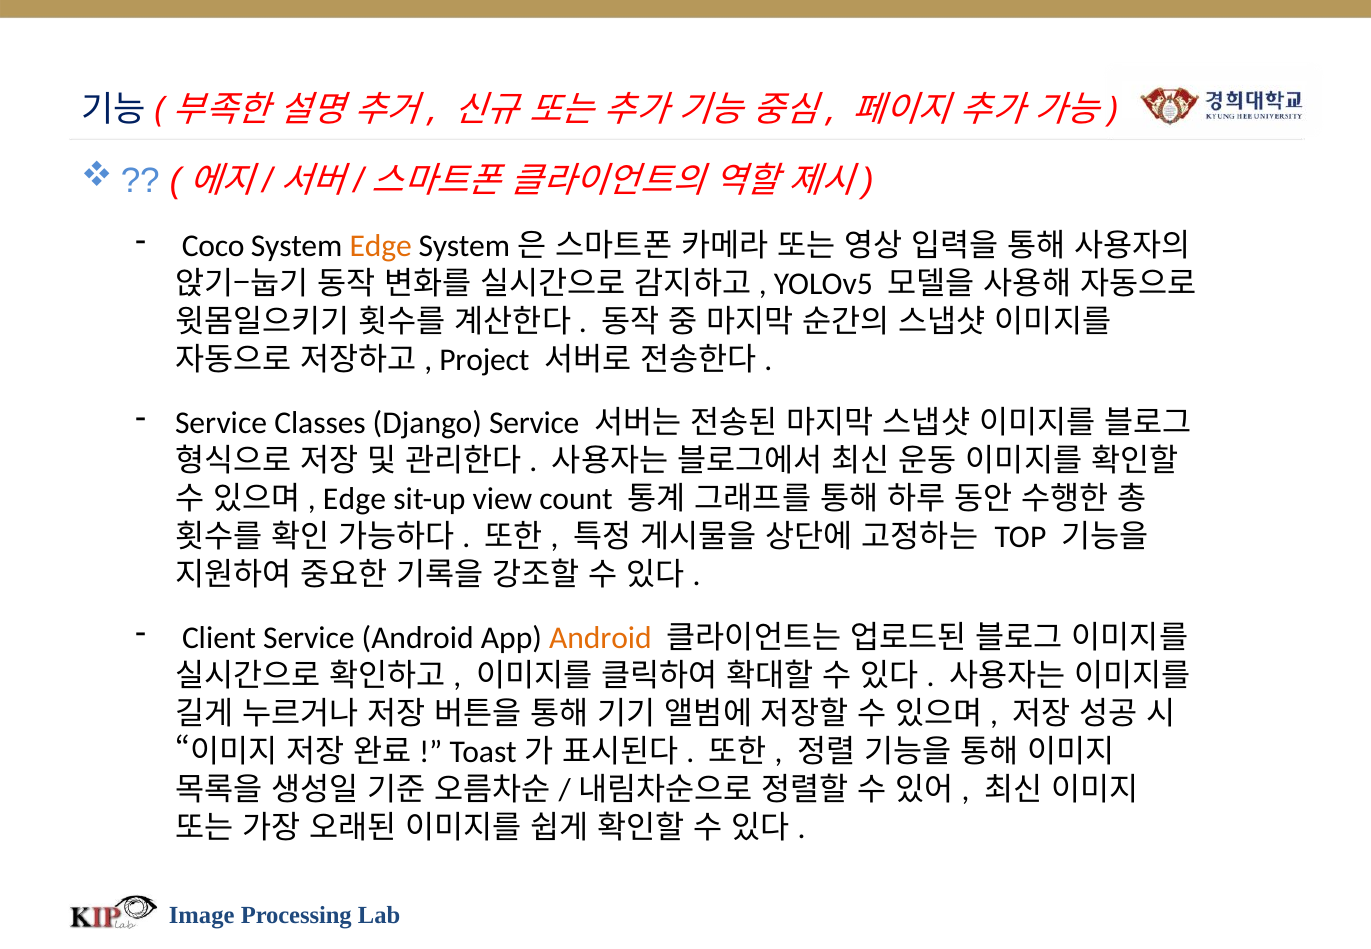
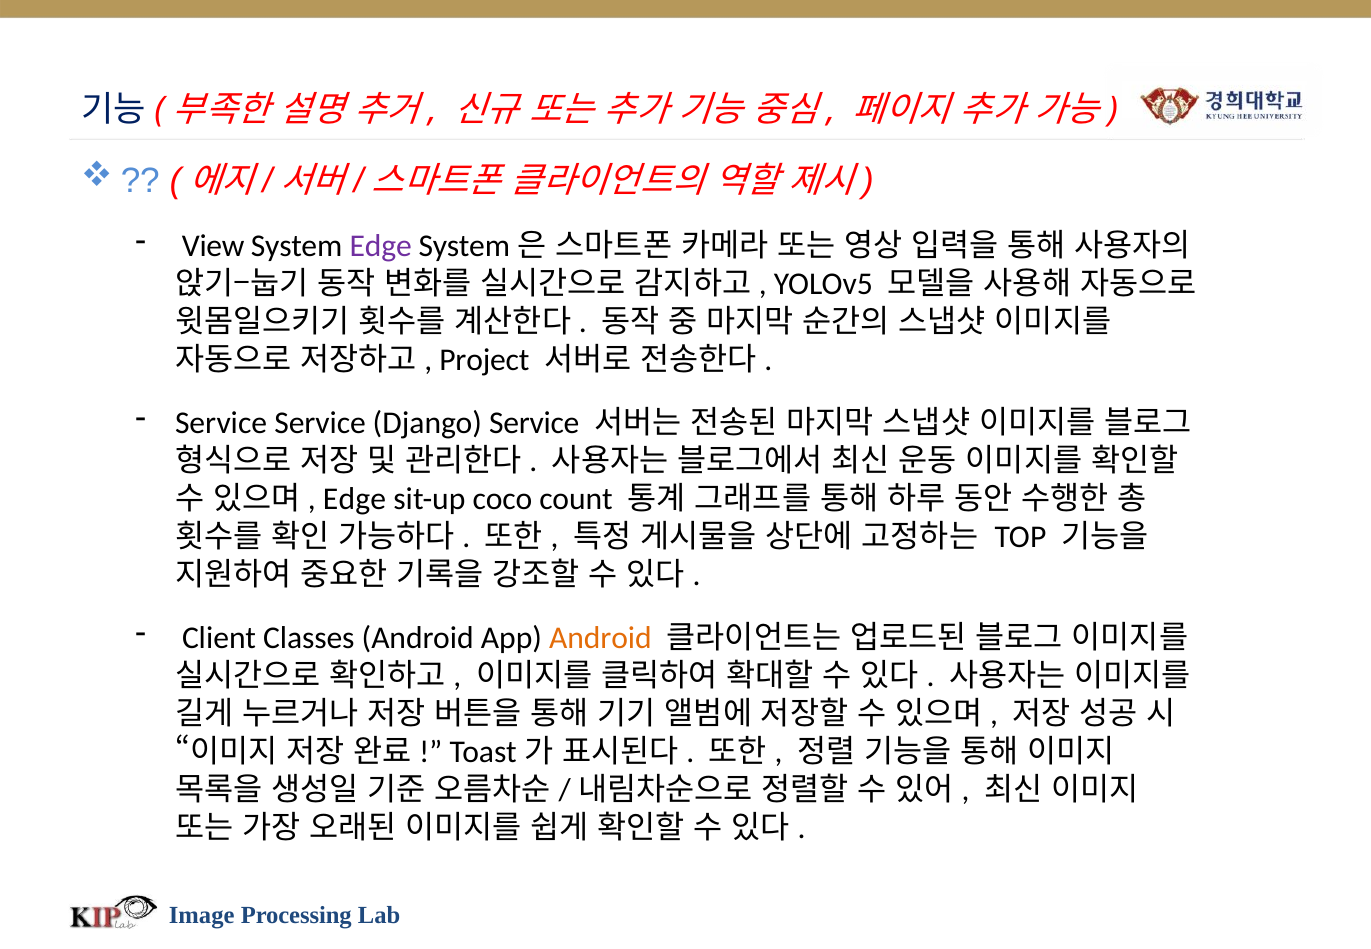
Coco: Coco -> View (213, 246)
Edge colour: orange -> purple (381, 246)
Service Classes: Classes -> Service (320, 423)
view: view -> coco (502, 499)
Client Service: Service -> Classes (309, 638)
